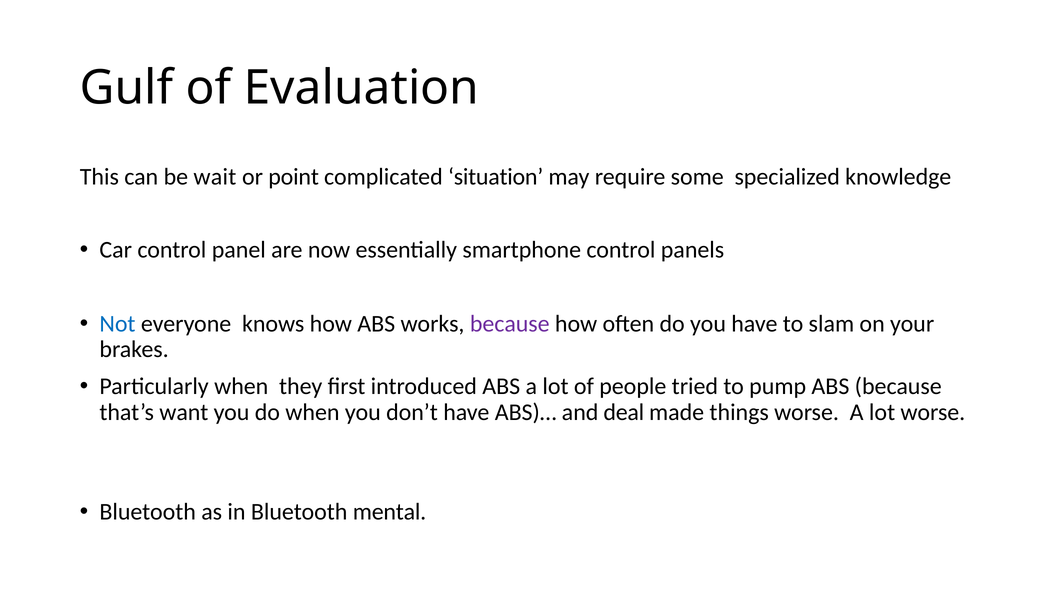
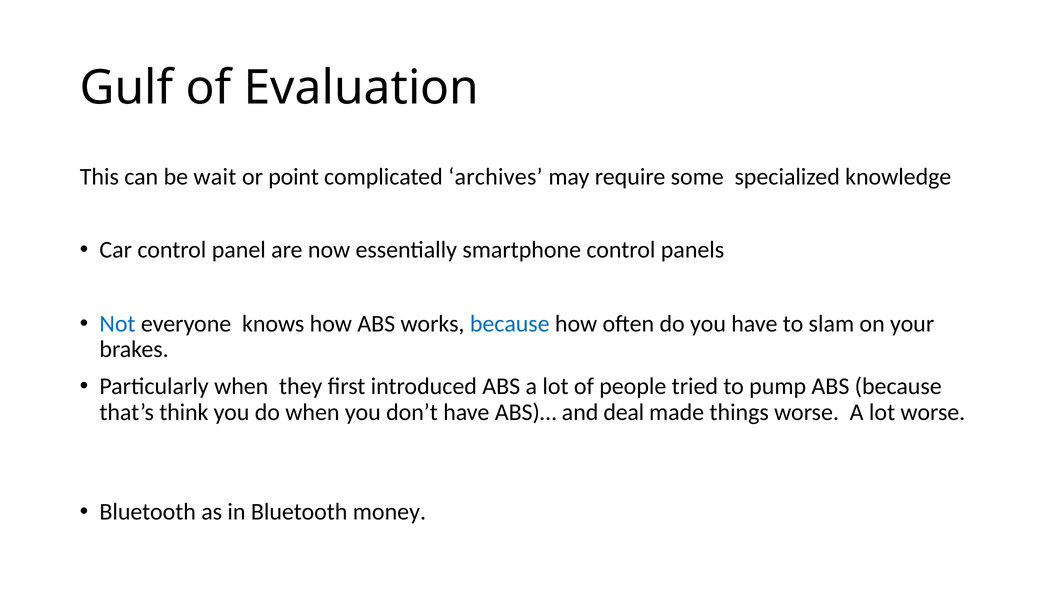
situation: situation -> archives (495, 177)
because colour: purple -> blue (510, 324)
want: want -> think (184, 412)
mental: mental -> money (389, 512)
